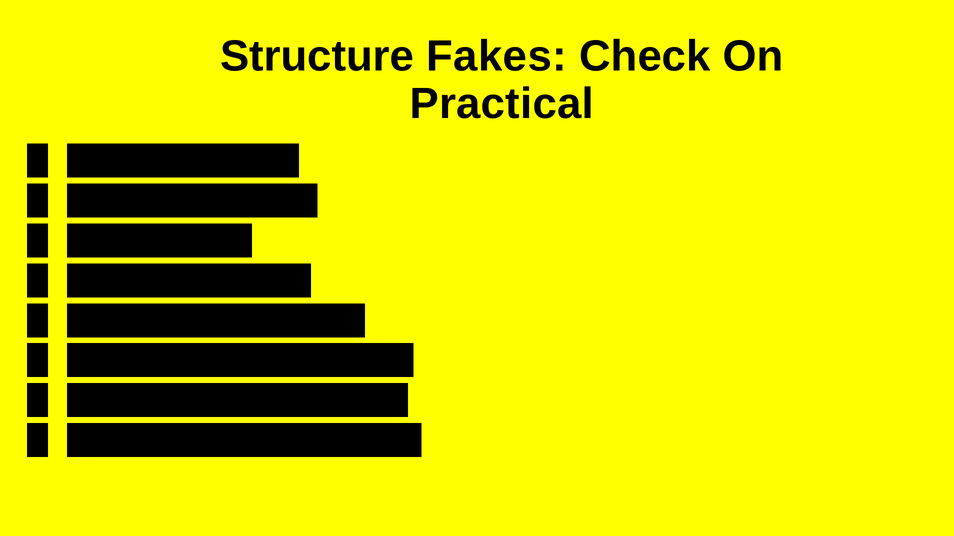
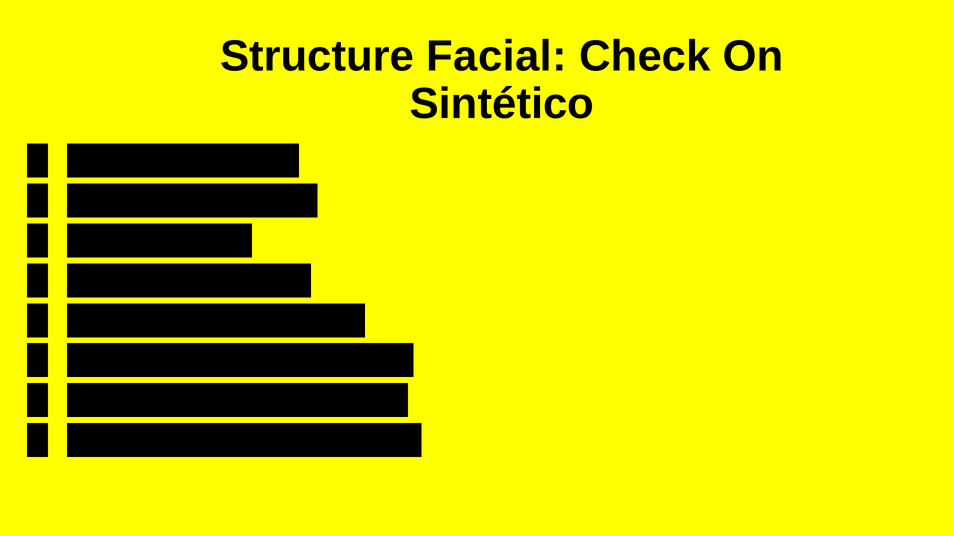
Fakes: Fakes -> Facial (497, 57)
Practical: Practical -> Sintético (502, 104)
